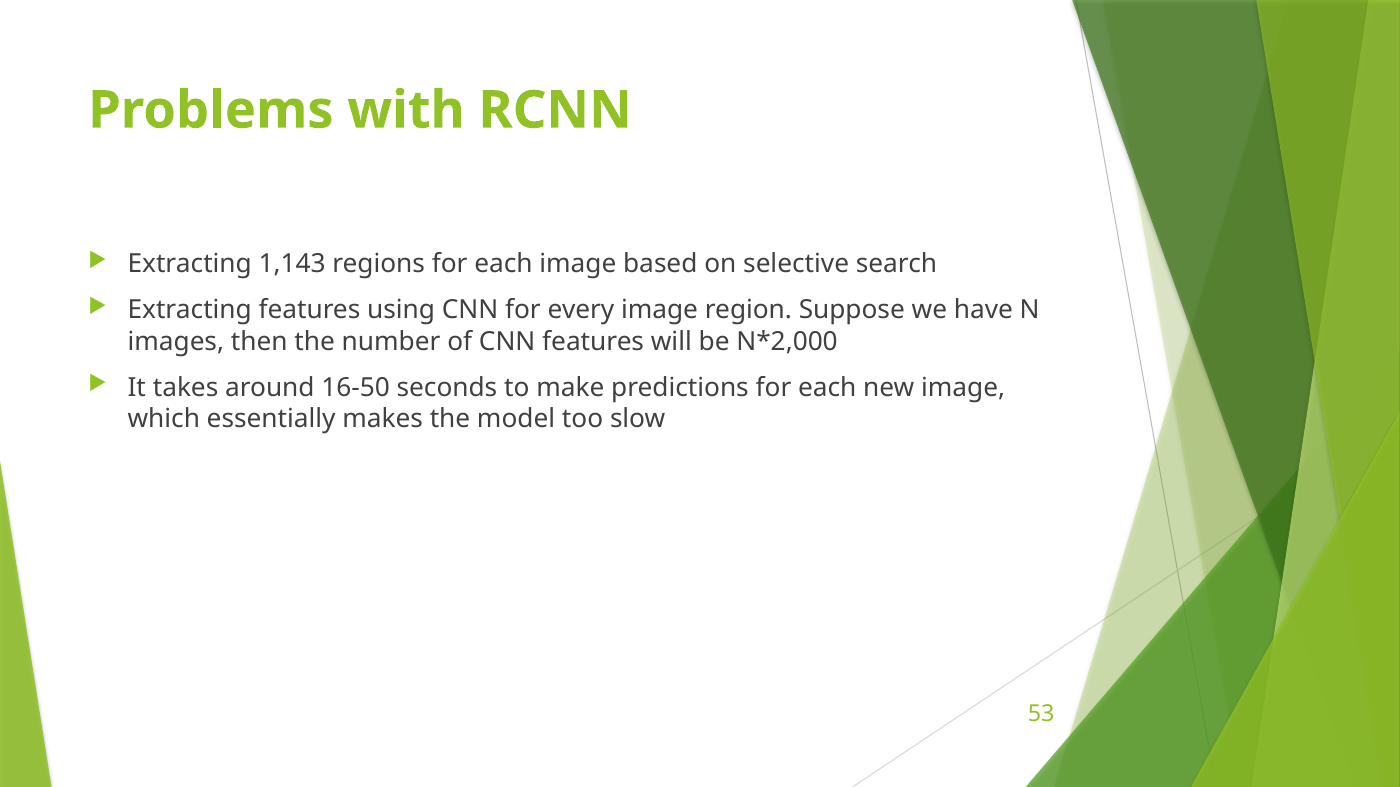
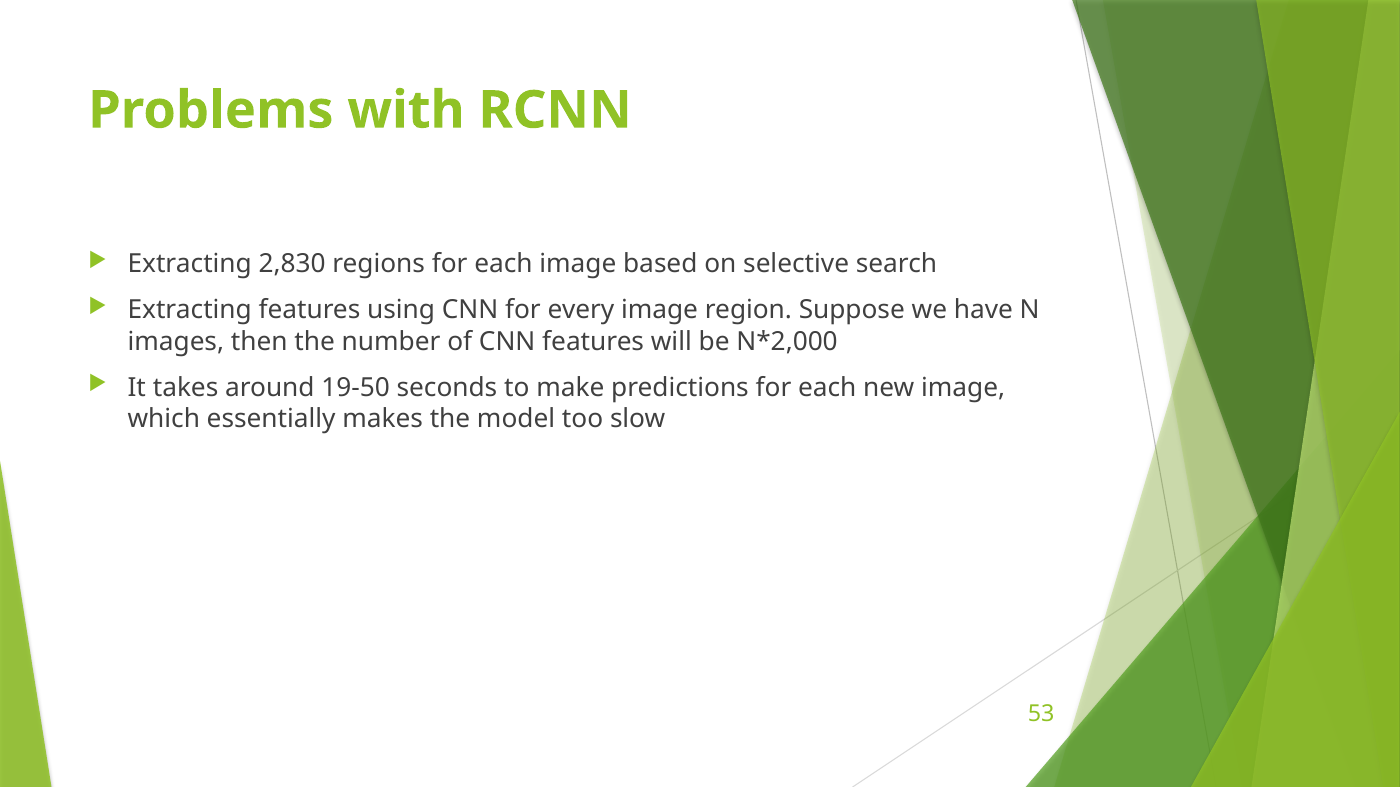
1,143: 1,143 -> 2,830 (292, 264)
16-50: 16-50 -> 19-50 (356, 388)
